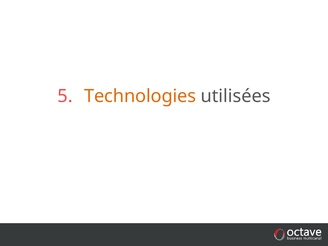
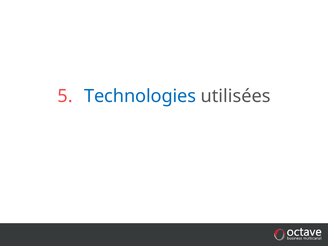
Technologies colour: orange -> blue (140, 96)
